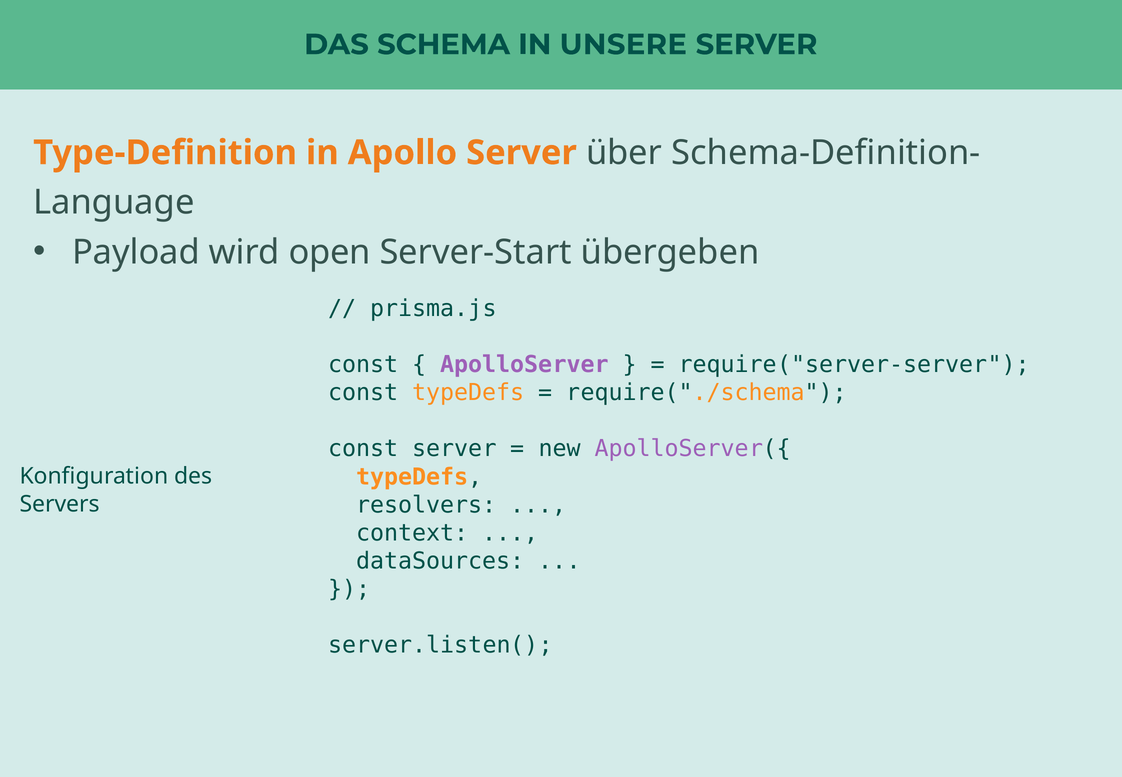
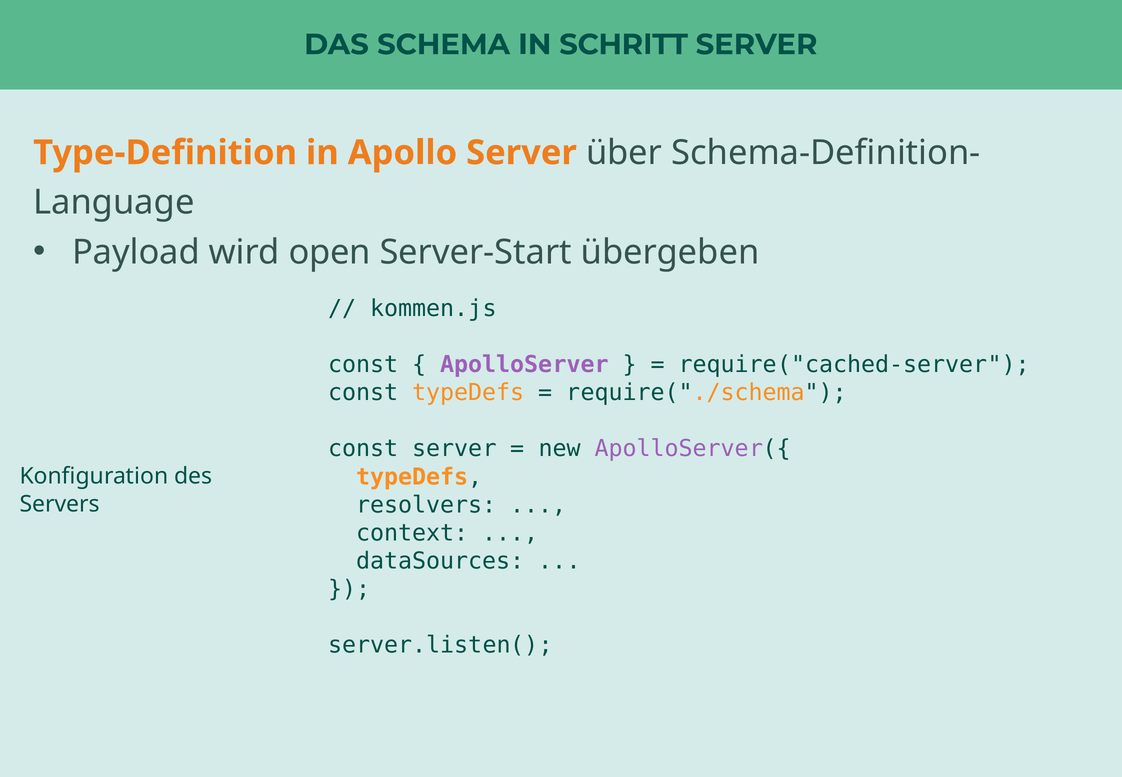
UNSERE: UNSERE -> SCHRITT (624, 45)
prisma.js: prisma.js -> kommen.js (433, 308)
require("server-server: require("server-server -> require("cached-server (854, 364)
